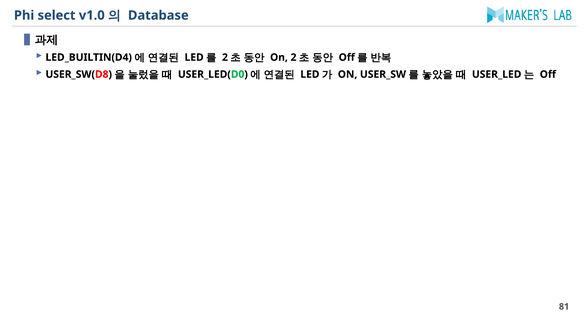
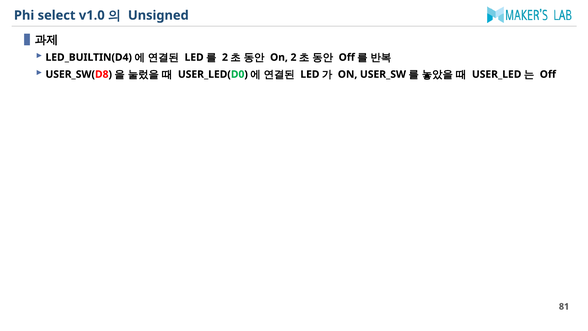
Database: Database -> Unsigned (158, 15)
